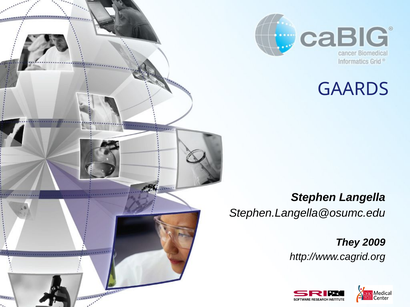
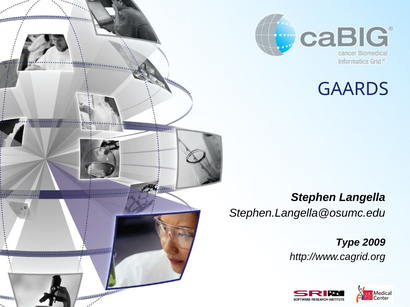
They: They -> Type (348, 243)
